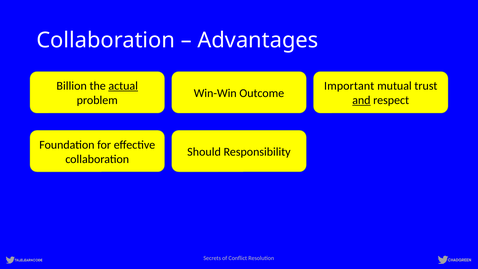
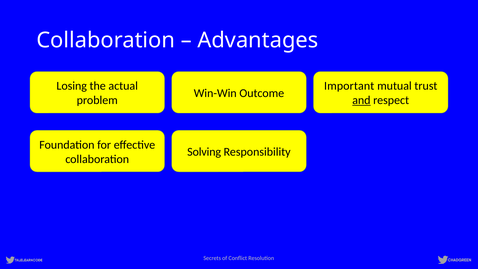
Billion: Billion -> Losing (72, 86)
actual underline: present -> none (123, 86)
Should: Should -> Solving (204, 152)
